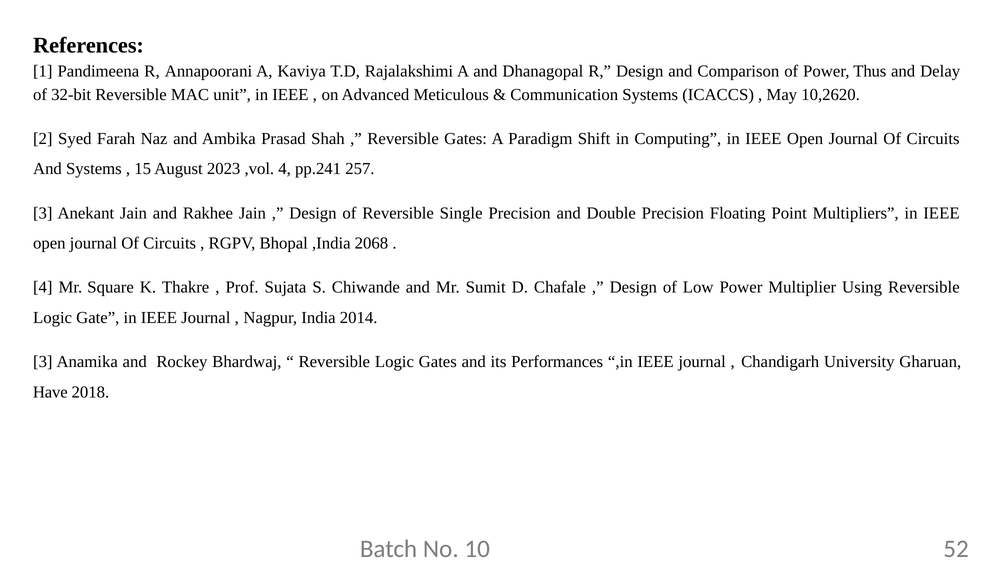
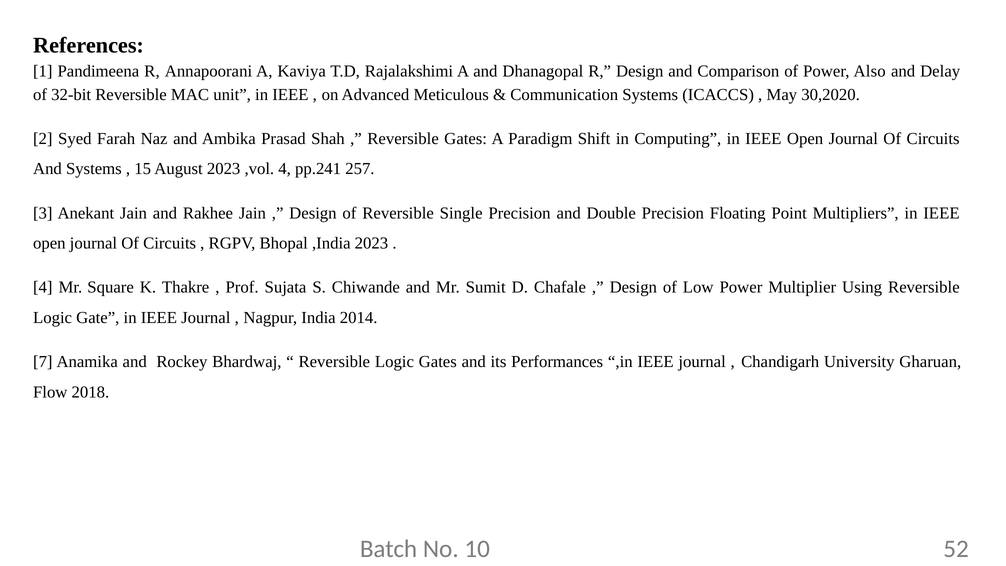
Thus: Thus -> Also (870, 71)
10,2620: 10,2620 -> 30,2020 (831, 95)
,India 2068: 2068 -> 2023 (371, 243)
3: 3 -> 7 (43, 362)
Have: Have -> Flow (50, 392)
